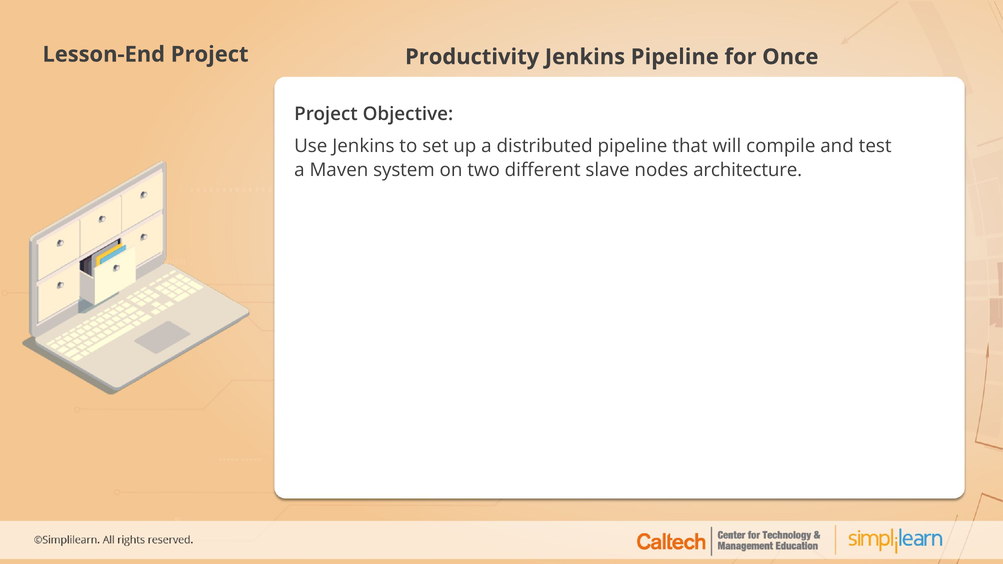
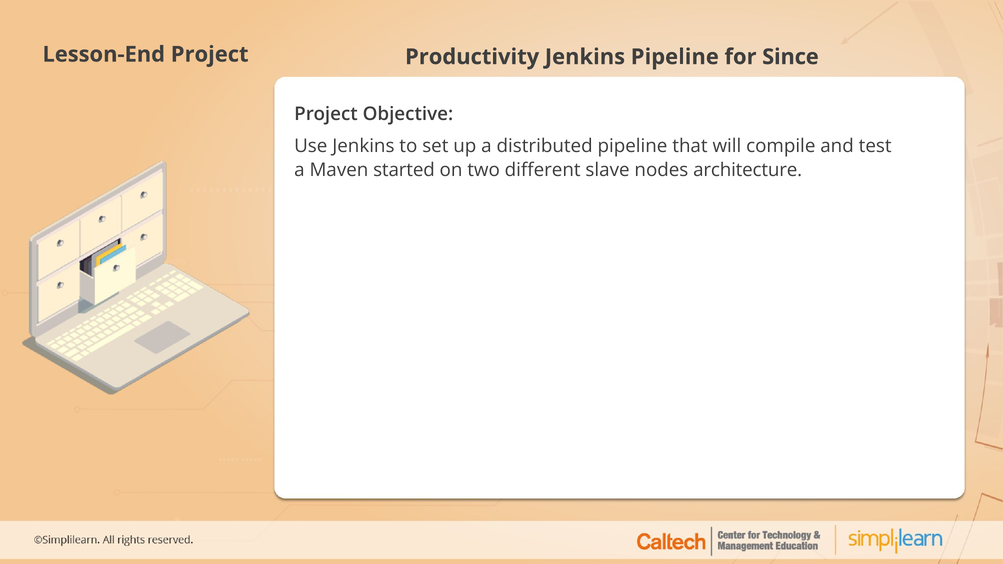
Once: Once -> Since (790, 57)
system: system -> started (404, 170)
